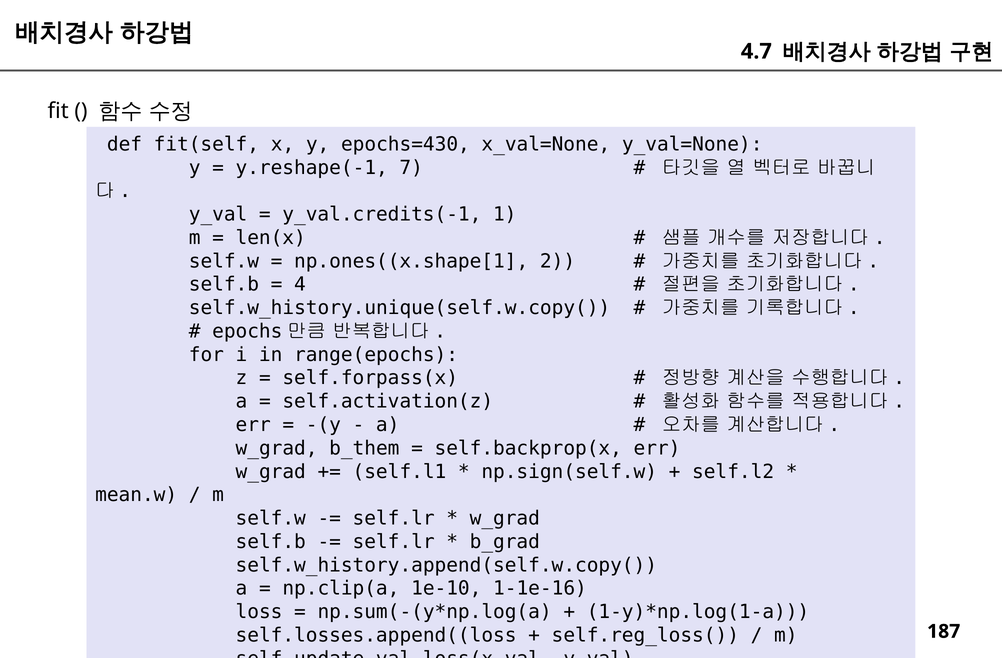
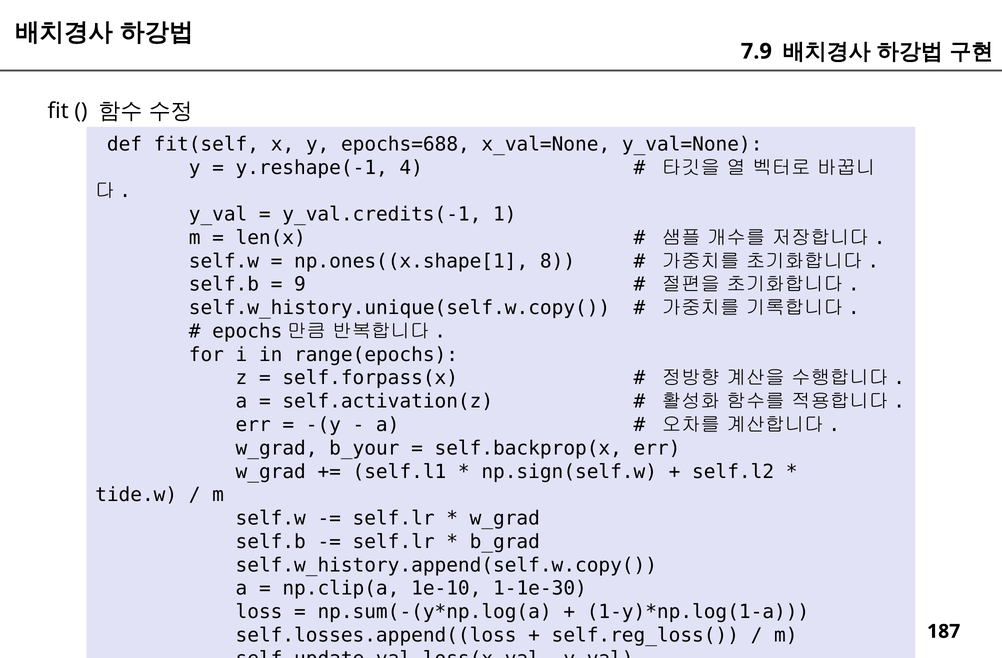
4.7: 4.7 -> 7.9 (756, 51)
epochs=430: epochs=430 -> epochs=688 (405, 144)
7: 7 -> 4 (411, 168)
2: 2 -> 8 (558, 261)
4: 4 -> 9 (300, 285)
b_them: b_them -> b_your (364, 448)
mean.w: mean.w -> tide.w (136, 495)
1-1e-16: 1-1e-16 -> 1-1e-30 (540, 589)
